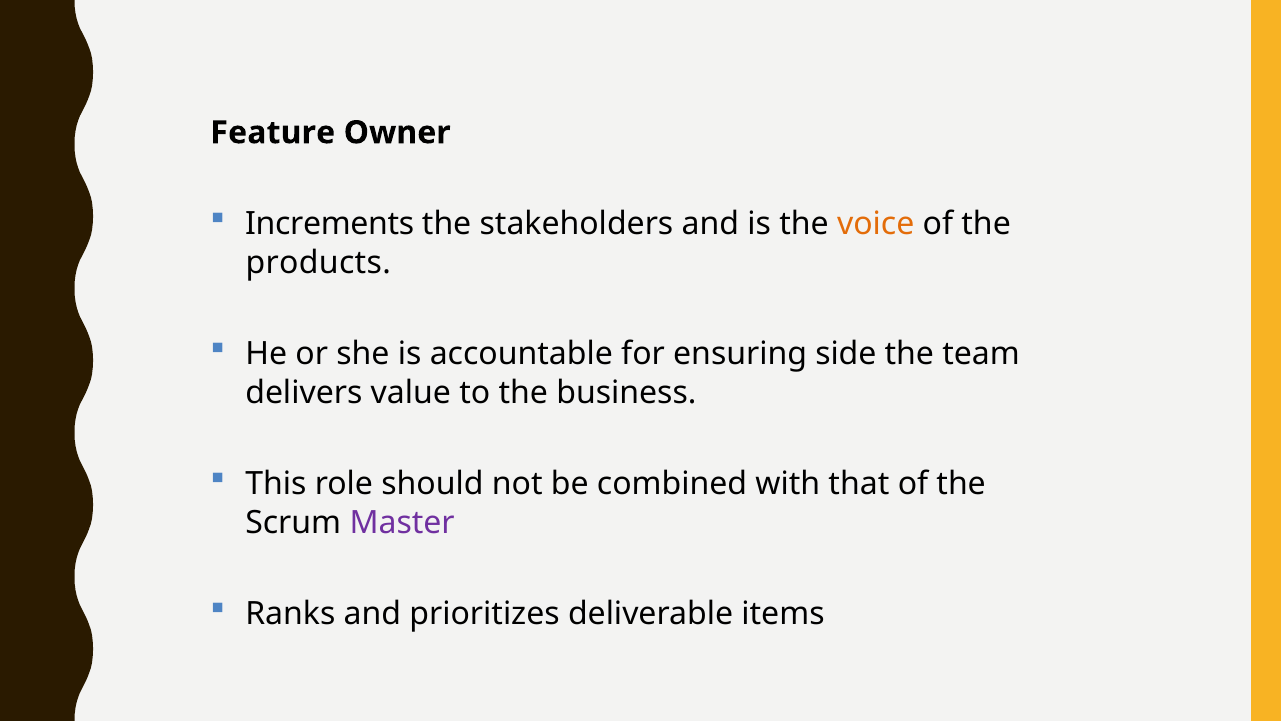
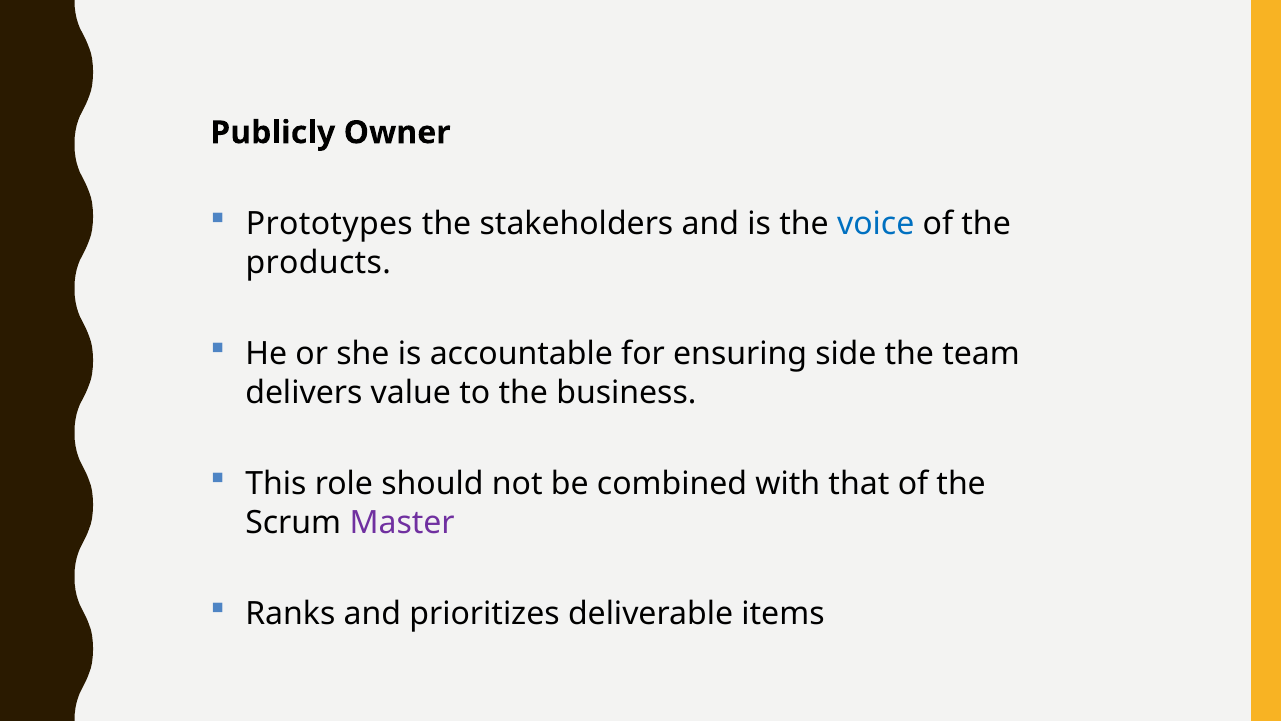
Feature: Feature -> Publicly (273, 133)
Increments: Increments -> Prototypes (329, 224)
voice colour: orange -> blue (876, 224)
